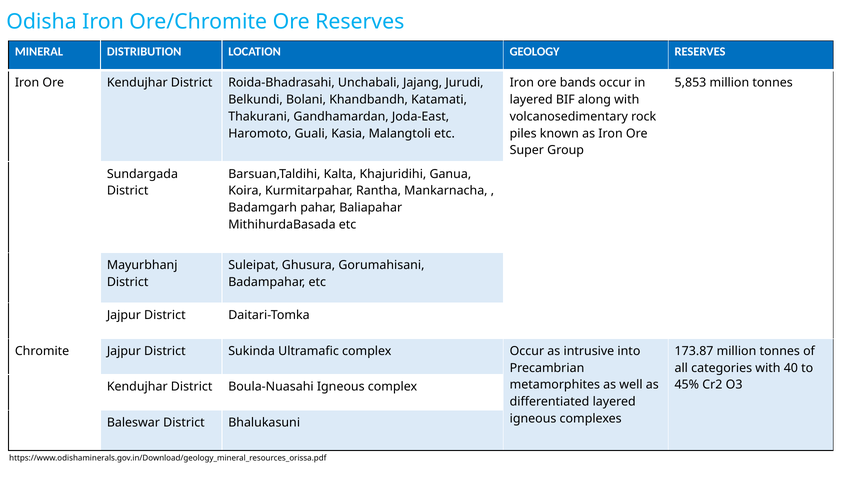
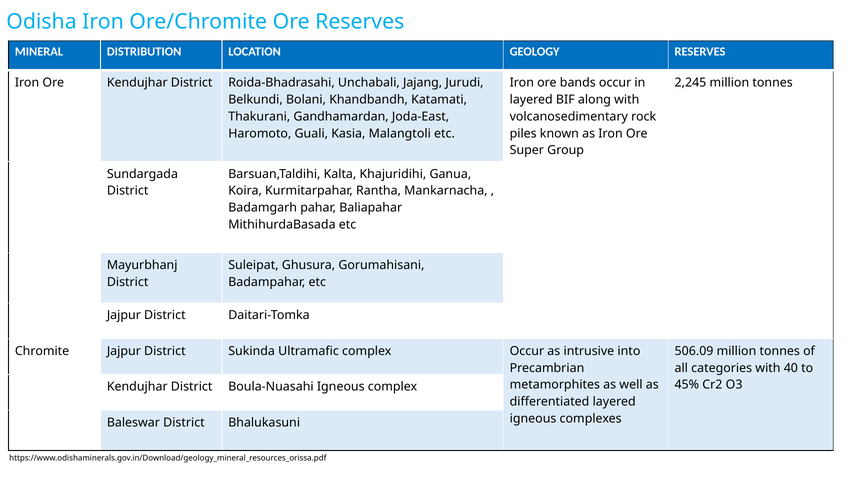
5,853: 5,853 -> 2,245 (690, 83)
173.87: 173.87 -> 506.09 (694, 351)
